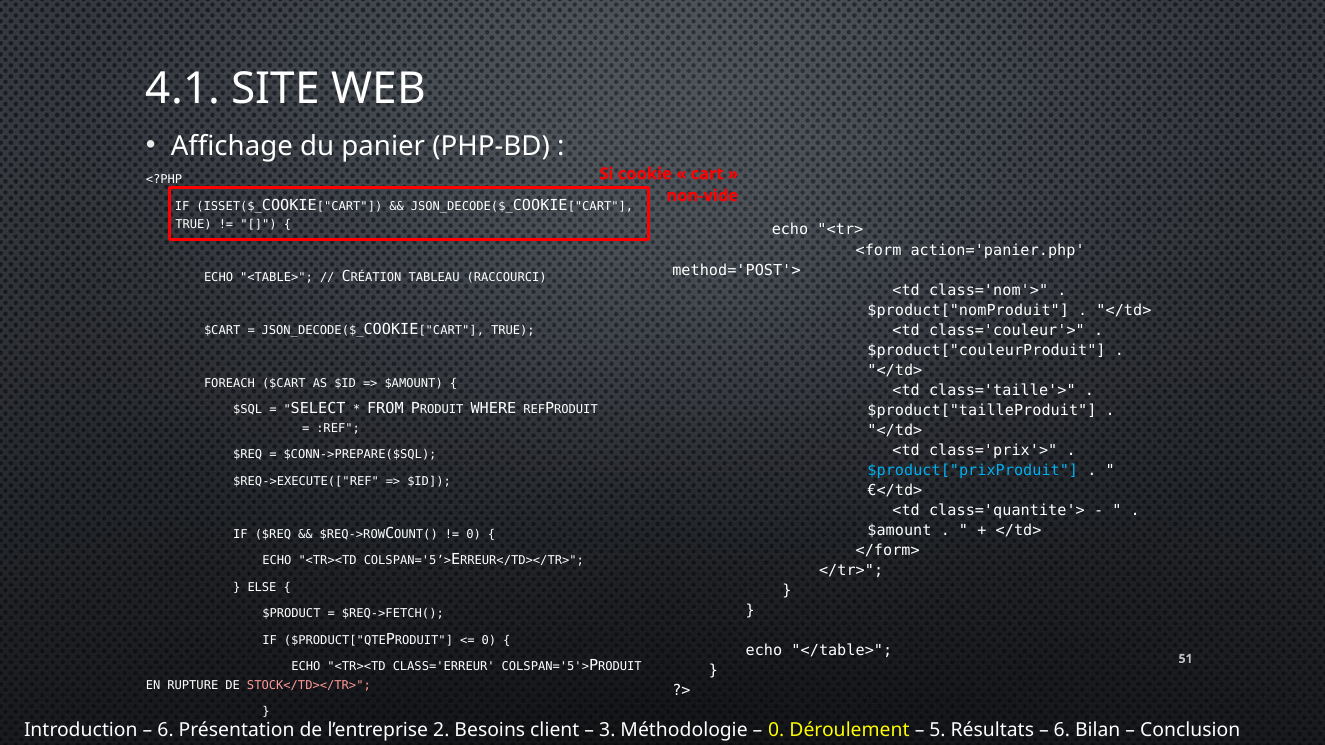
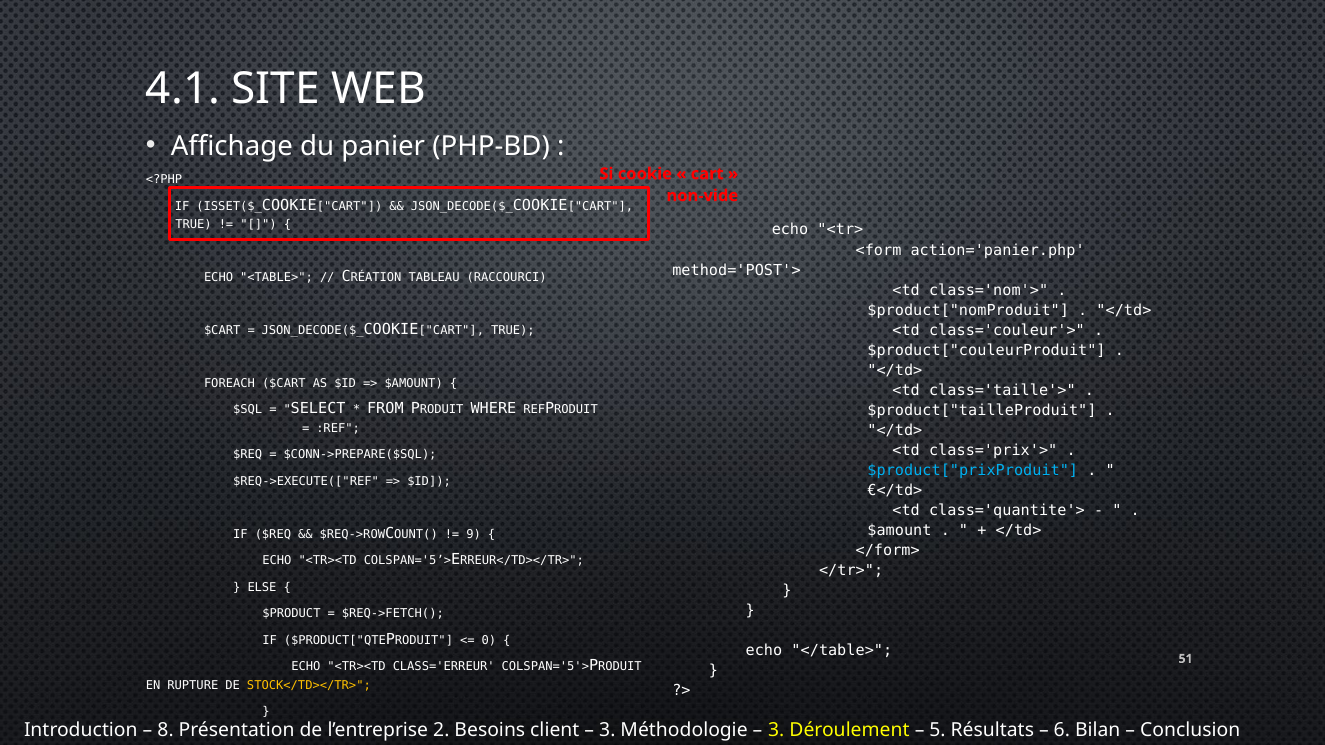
0: 0 -> 9 (474, 534)
STOCK</TD></TR> colour: pink -> yellow (309, 685)
6: 6 -> 8 (166, 730)
0: 0 -> 3 (776, 730)
